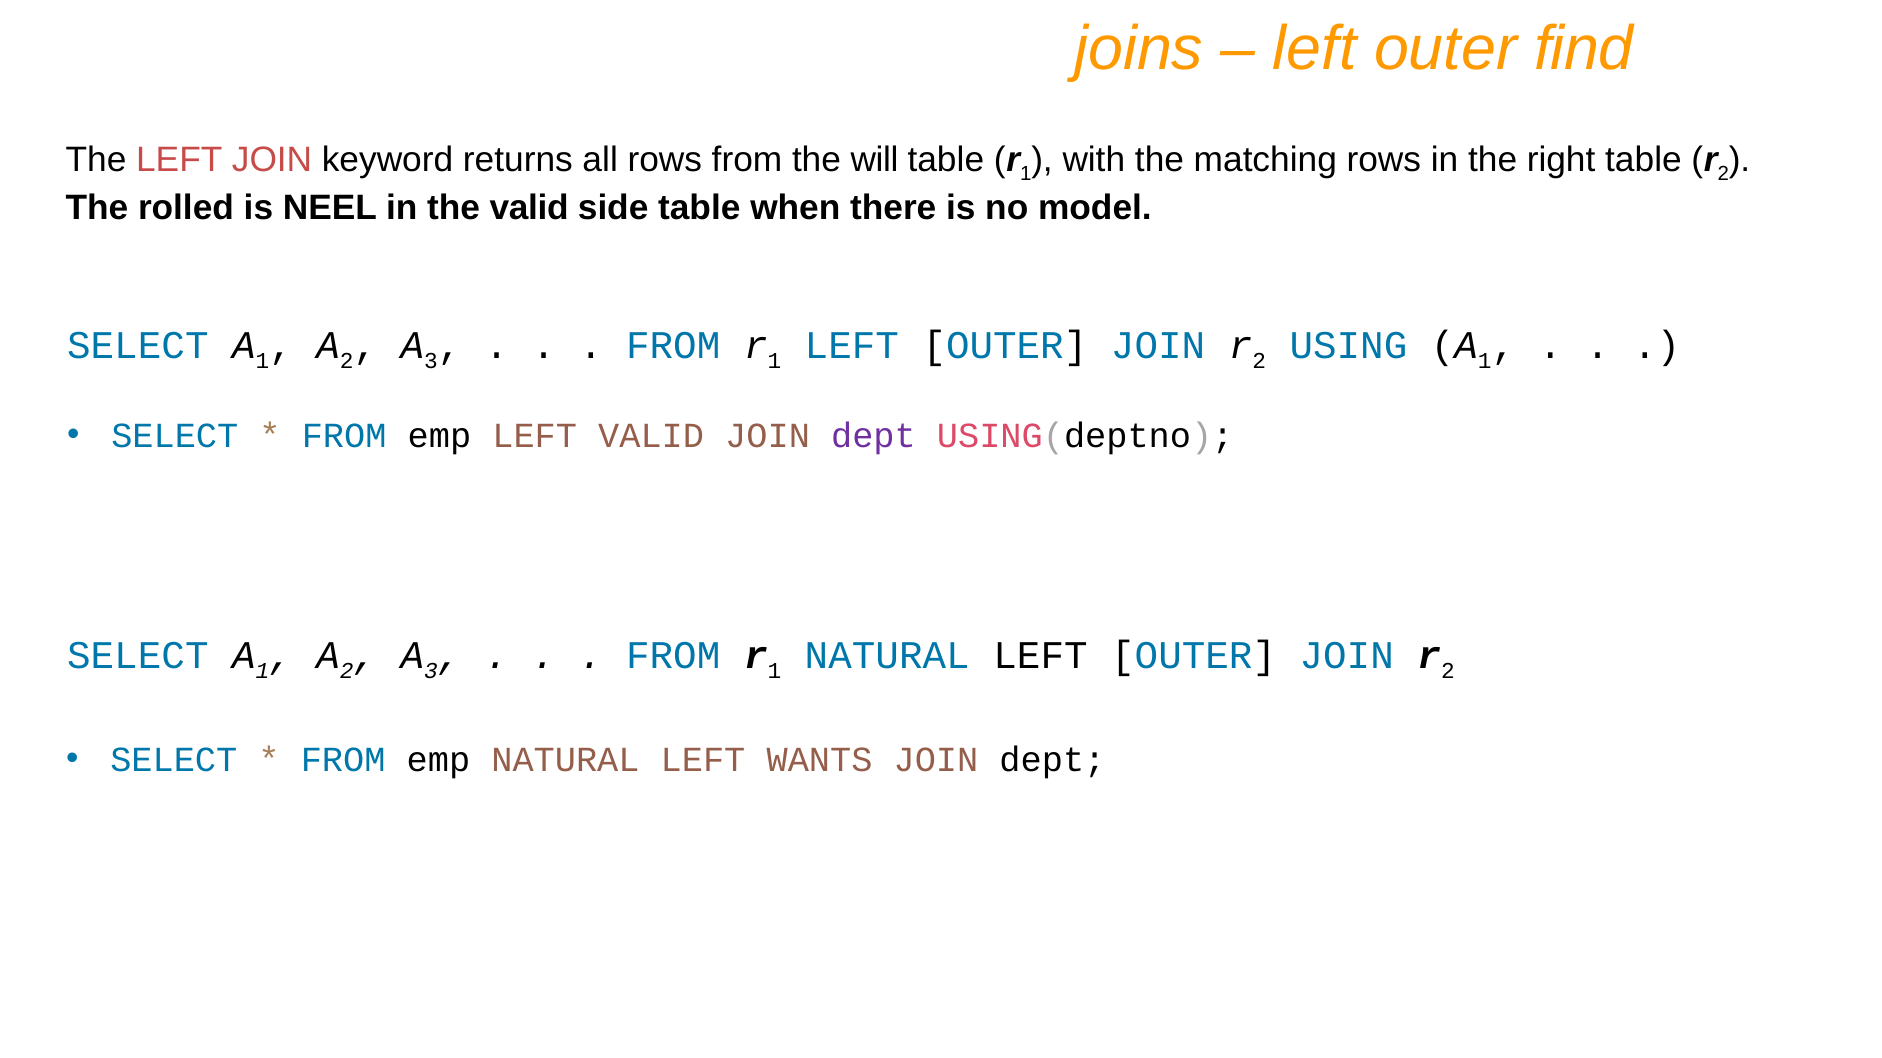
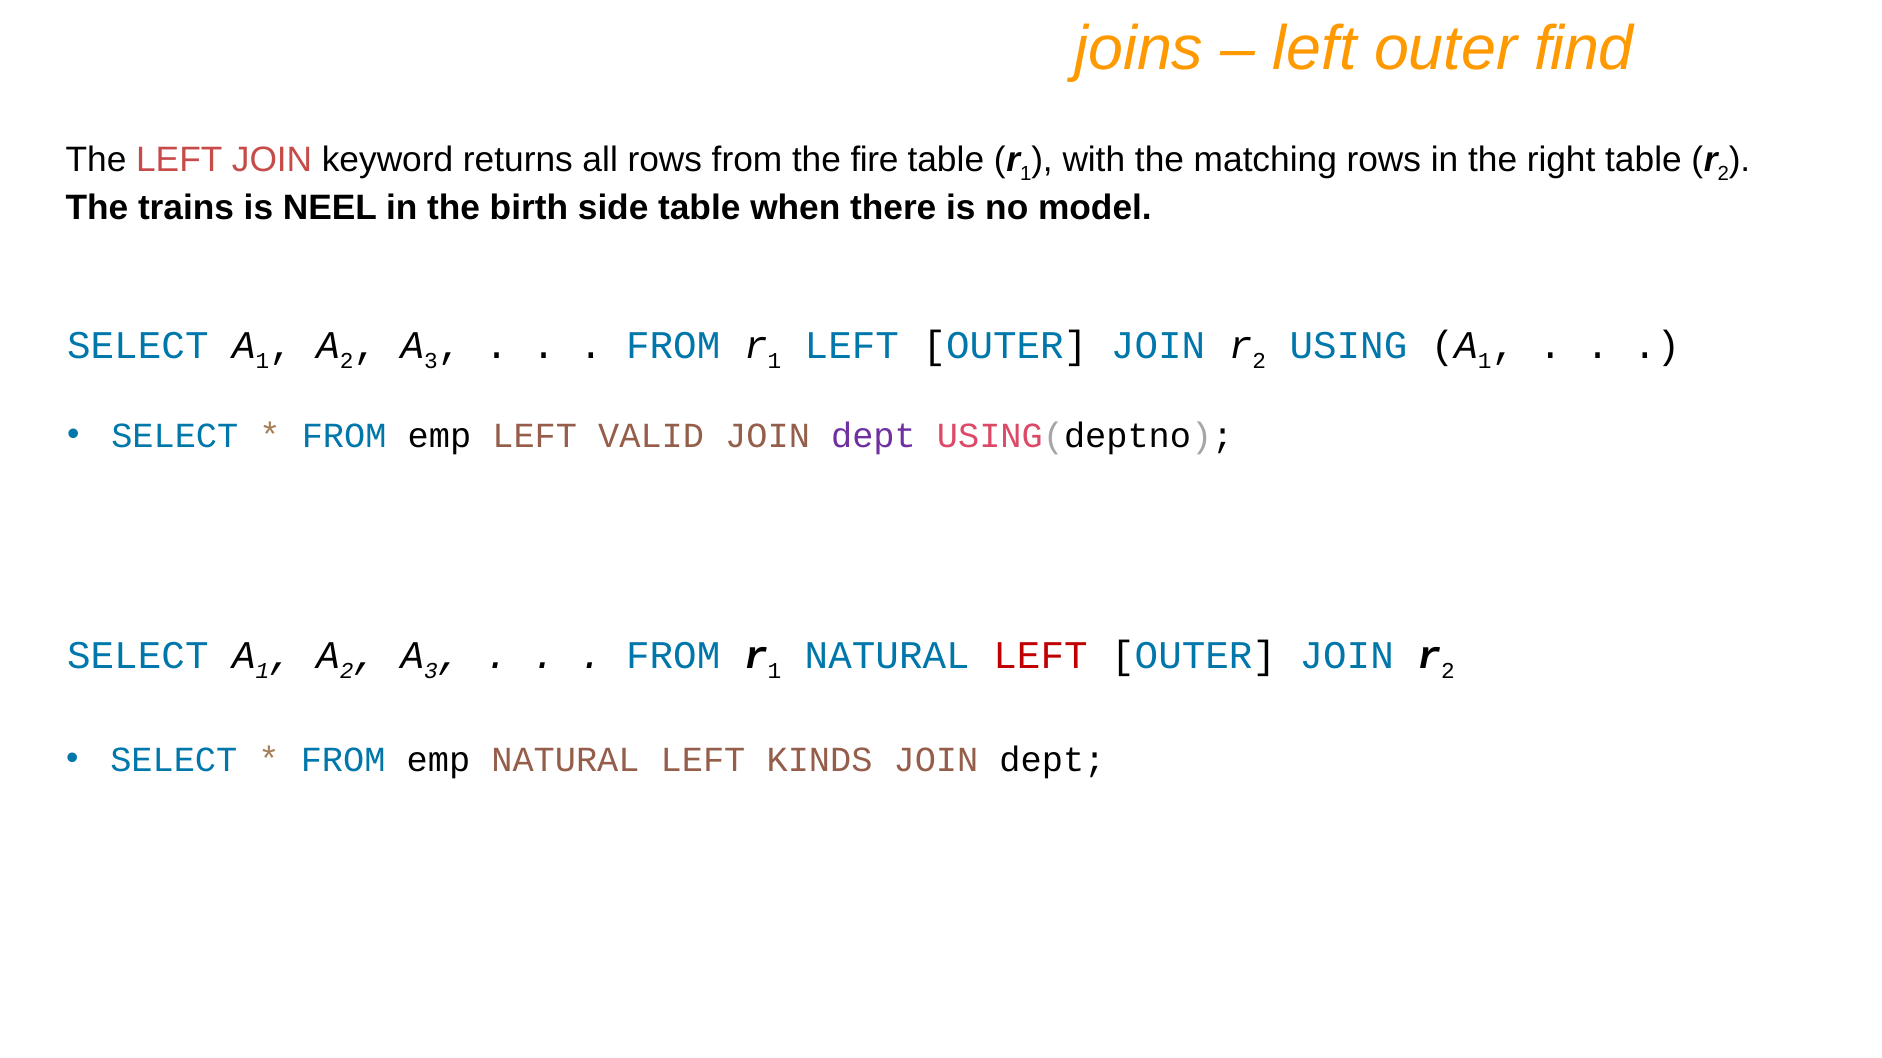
will: will -> fire (874, 160)
rolled: rolled -> trains (186, 208)
the valid: valid -> birth (529, 208)
LEFT colour: black -> red (1040, 656)
WANTS: WANTS -> KINDS (820, 760)
